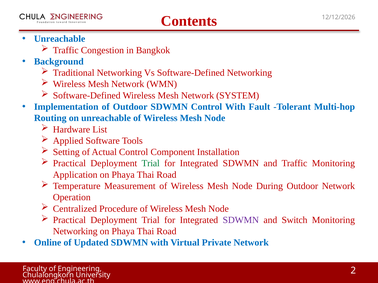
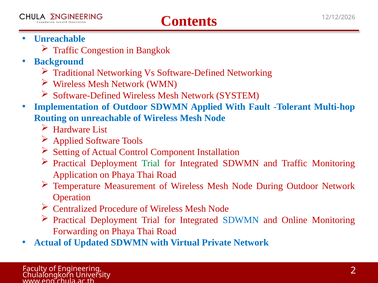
SDWMN Control: Control -> Applied (207, 107)
SDWMN colour: purple -> blue (241, 220)
Switch: Switch -> Online (294, 220)
Networking: Networking -> Forwarding (75, 232)
Online: Online -> Actual (48, 243)
